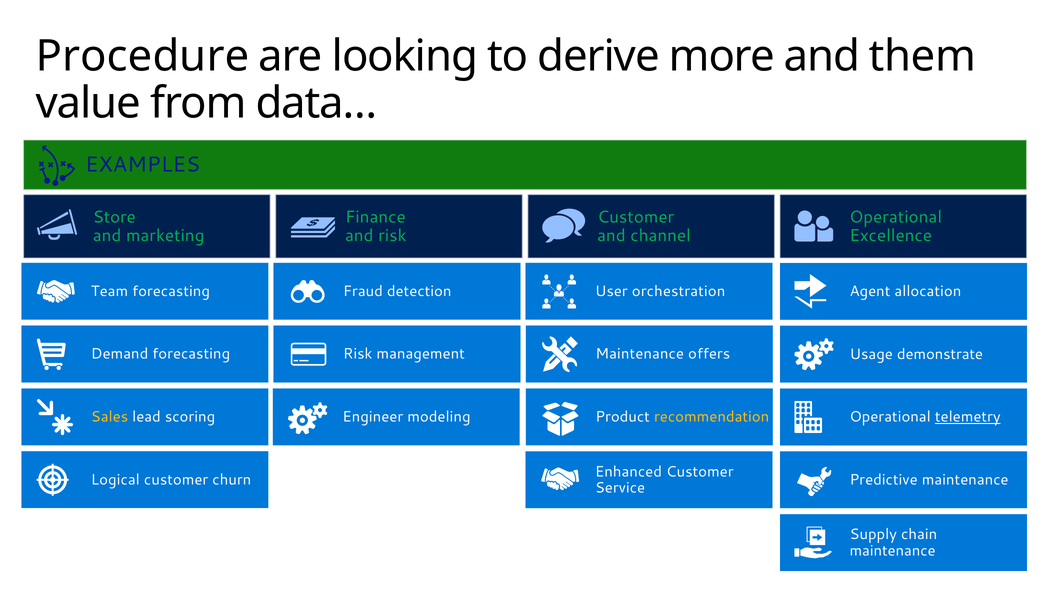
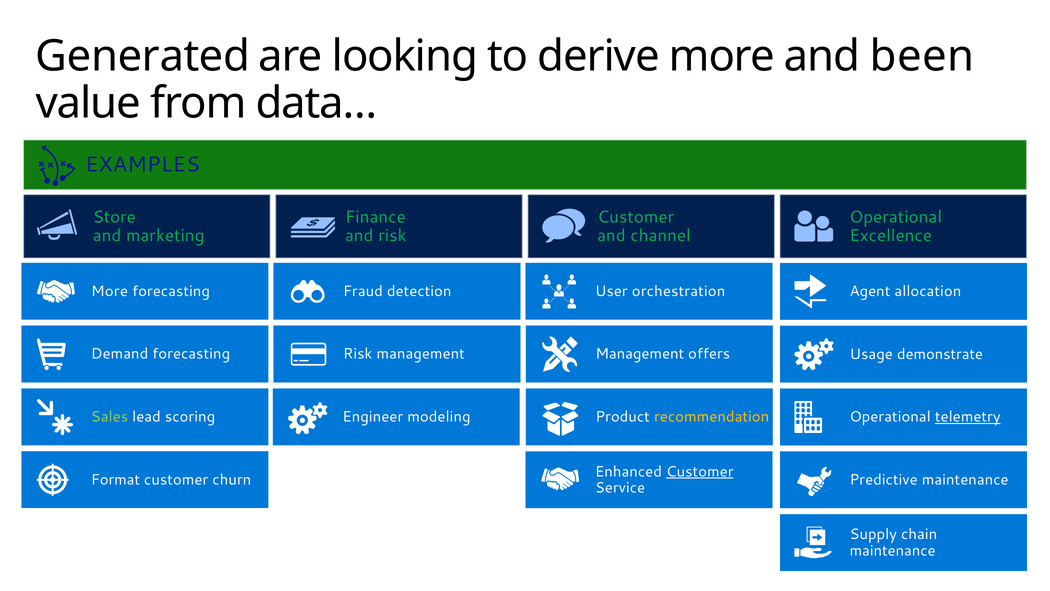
Procedure: Procedure -> Generated (143, 56)
them: them -> been (922, 56)
Team: Team -> More (109, 291)
Maintenance: Maintenance -> Management (640, 354)
Sales colour: yellow -> light green (110, 417)
Customer underline: none -> present (700, 471)
Logical: Logical -> Format (115, 479)
